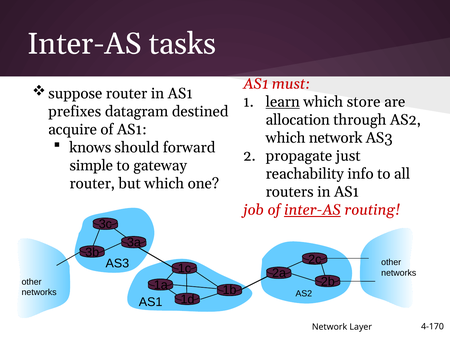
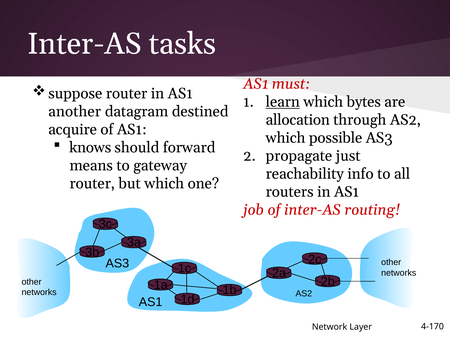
store: store -> bytes (364, 102)
prefixes: prefixes -> another (75, 111)
which network: network -> possible (336, 138)
simple: simple -> means (91, 165)
inter-AS underline: present -> none (312, 210)
